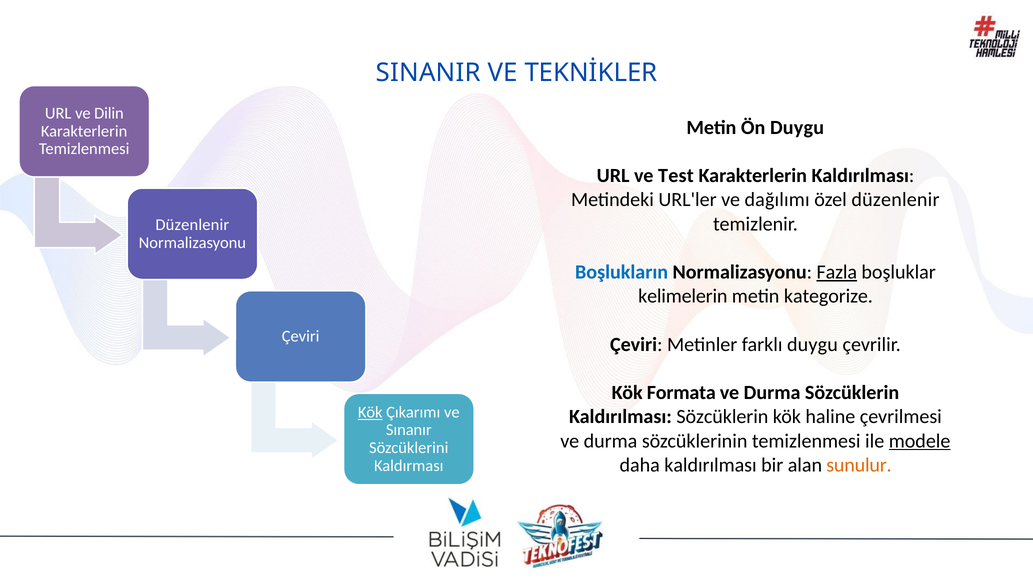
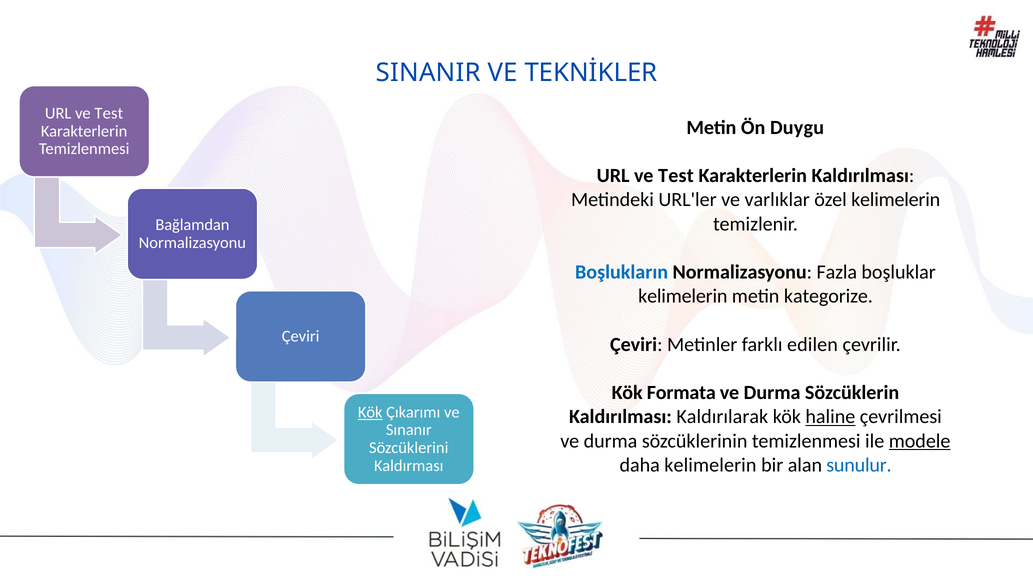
Dilin: Dilin -> Test (109, 113)
dağılımı: dağılımı -> varlıklar (777, 200)
özel düzenlenir: düzenlenir -> kelimelerin (896, 200)
Düzenlenir: Düzenlenir -> Bağlamdan (192, 225)
Fazla underline: present -> none (837, 272)
farklı duygu: duygu -> edilen (812, 345)
Kaldırılması Sözcüklerin: Sözcüklerin -> Kaldırılarak (722, 417)
haline underline: none -> present (830, 417)
daha kaldırılması: kaldırılması -> kelimelerin (710, 465)
sunulur colour: orange -> blue (859, 465)
